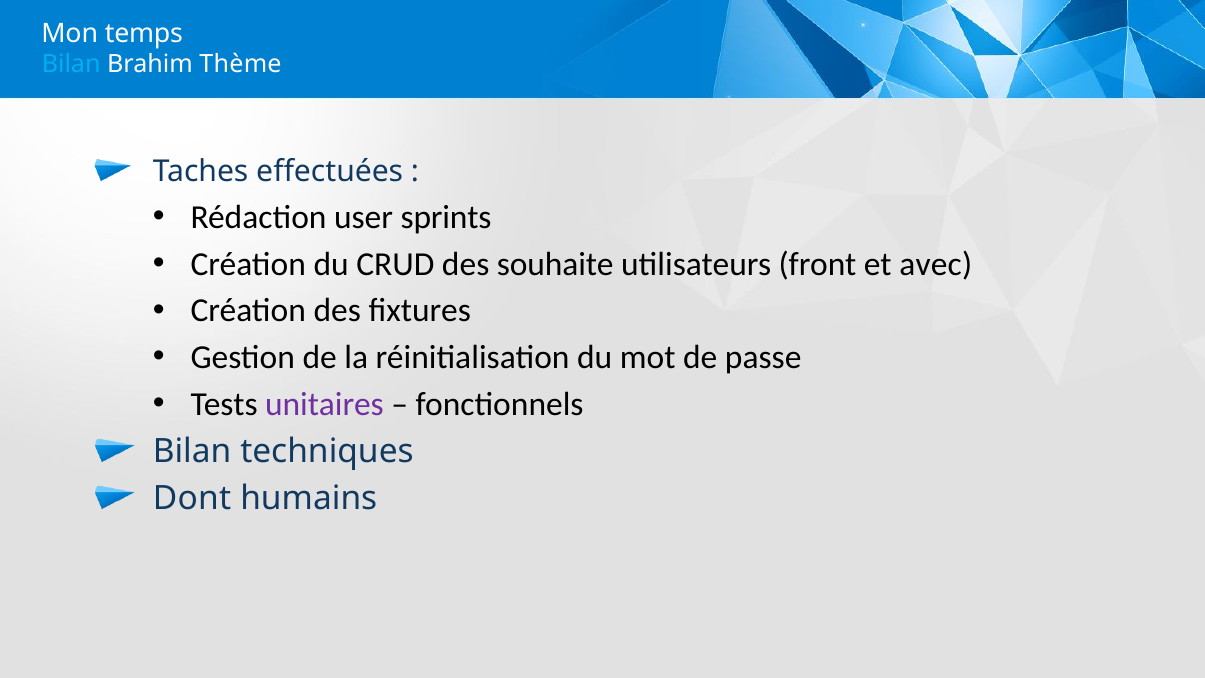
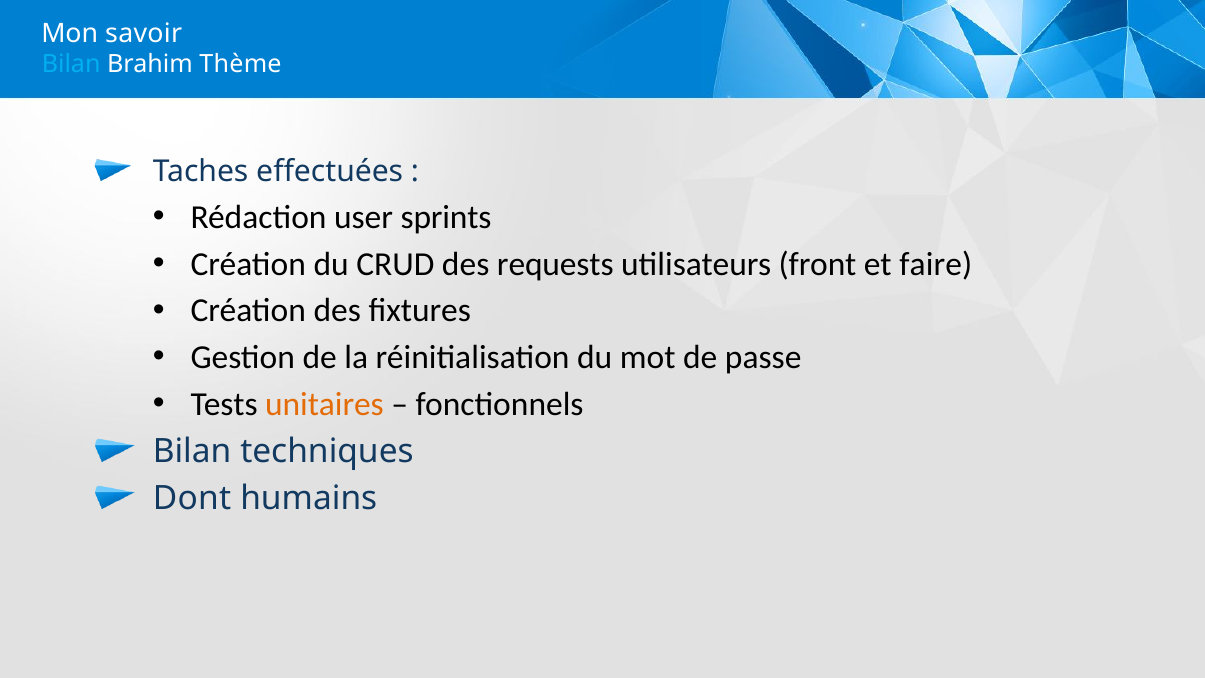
temps: temps -> savoir (144, 33)
souhaite: souhaite -> requests (555, 264)
avec: avec -> faire (936, 264)
unitaires colour: purple -> orange (325, 405)
